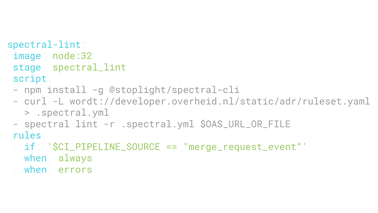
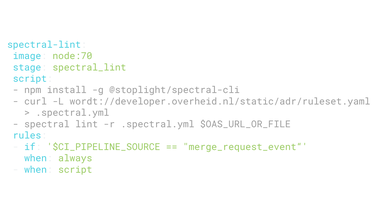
node:32: node:32 -> node:70 (72, 56)
when errors: errors -> script (75, 169)
